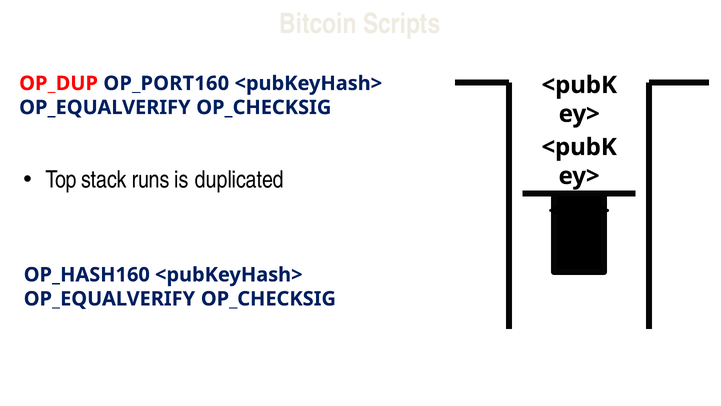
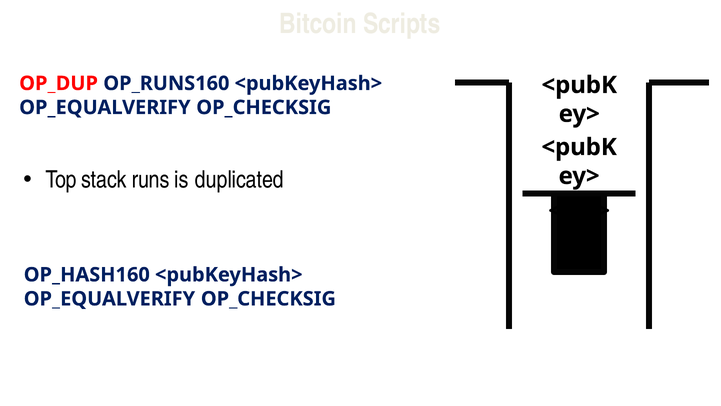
OP_PORT160: OP_PORT160 -> OP_RUNS160 (166, 83)
